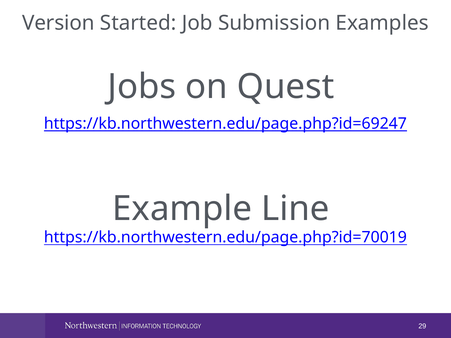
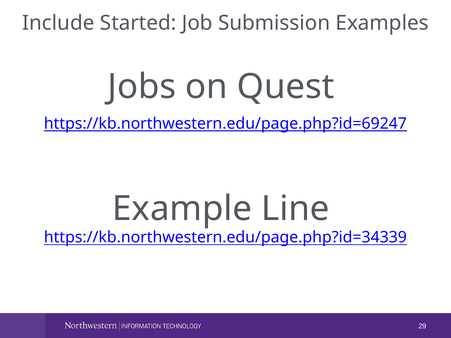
Version: Version -> Include (58, 23)
https://kb.northwestern.edu/page.php?id=70019: https://kb.northwestern.edu/page.php?id=70019 -> https://kb.northwestern.edu/page.php?id=34339 (225, 238)
